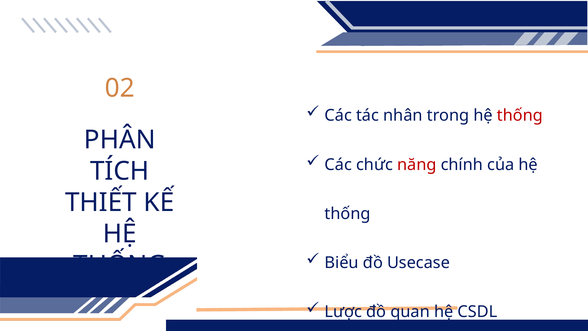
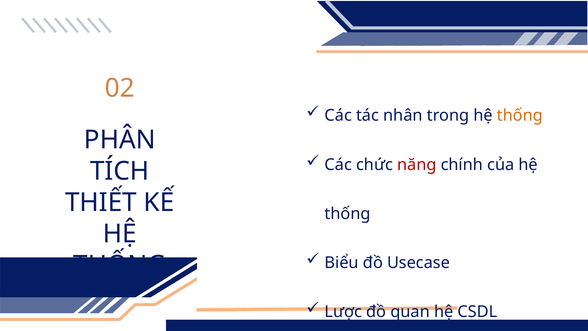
thống colour: red -> orange (520, 115)
